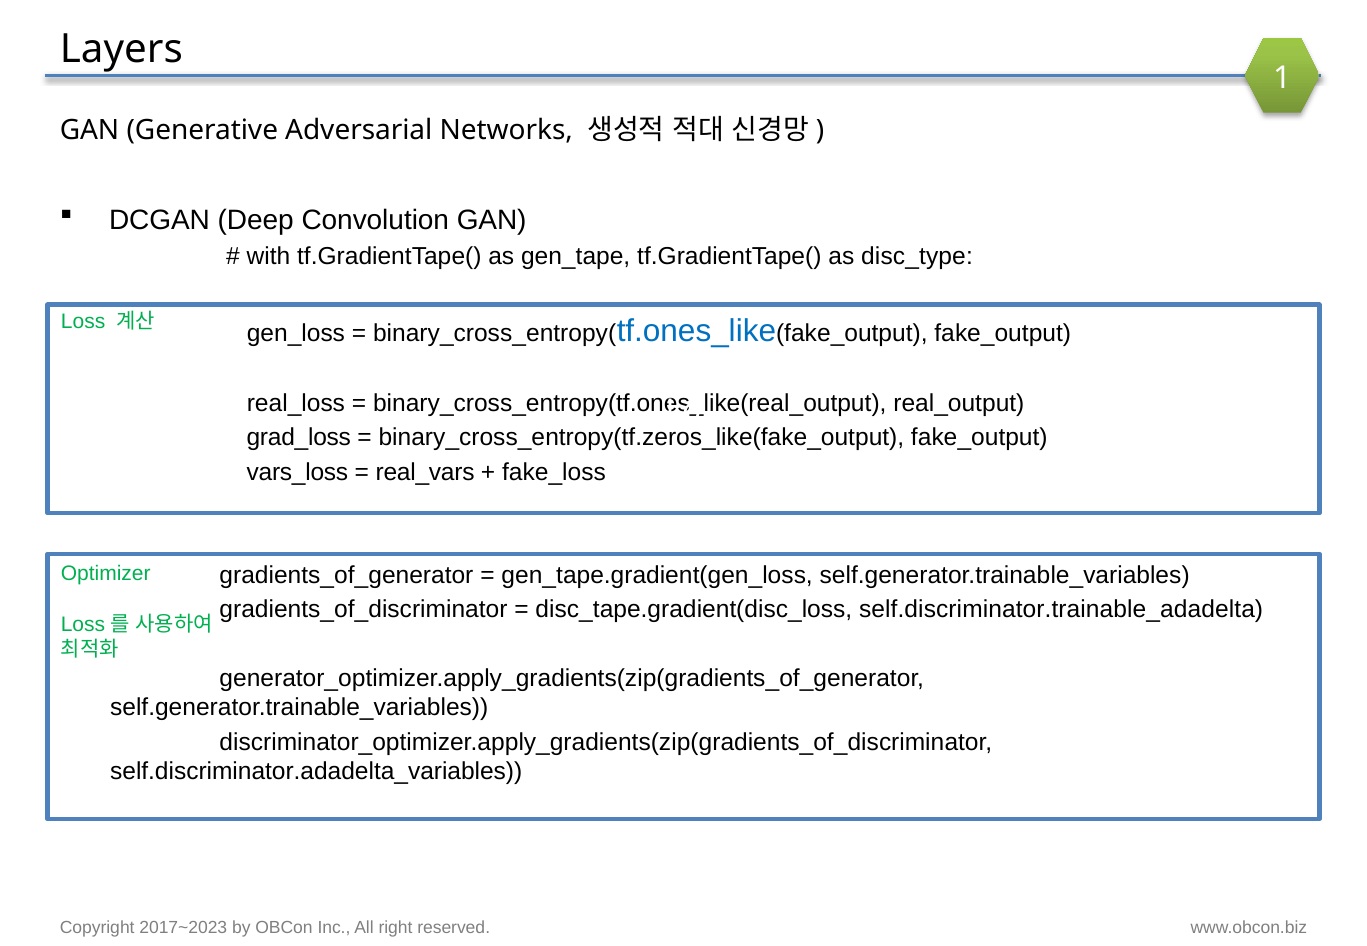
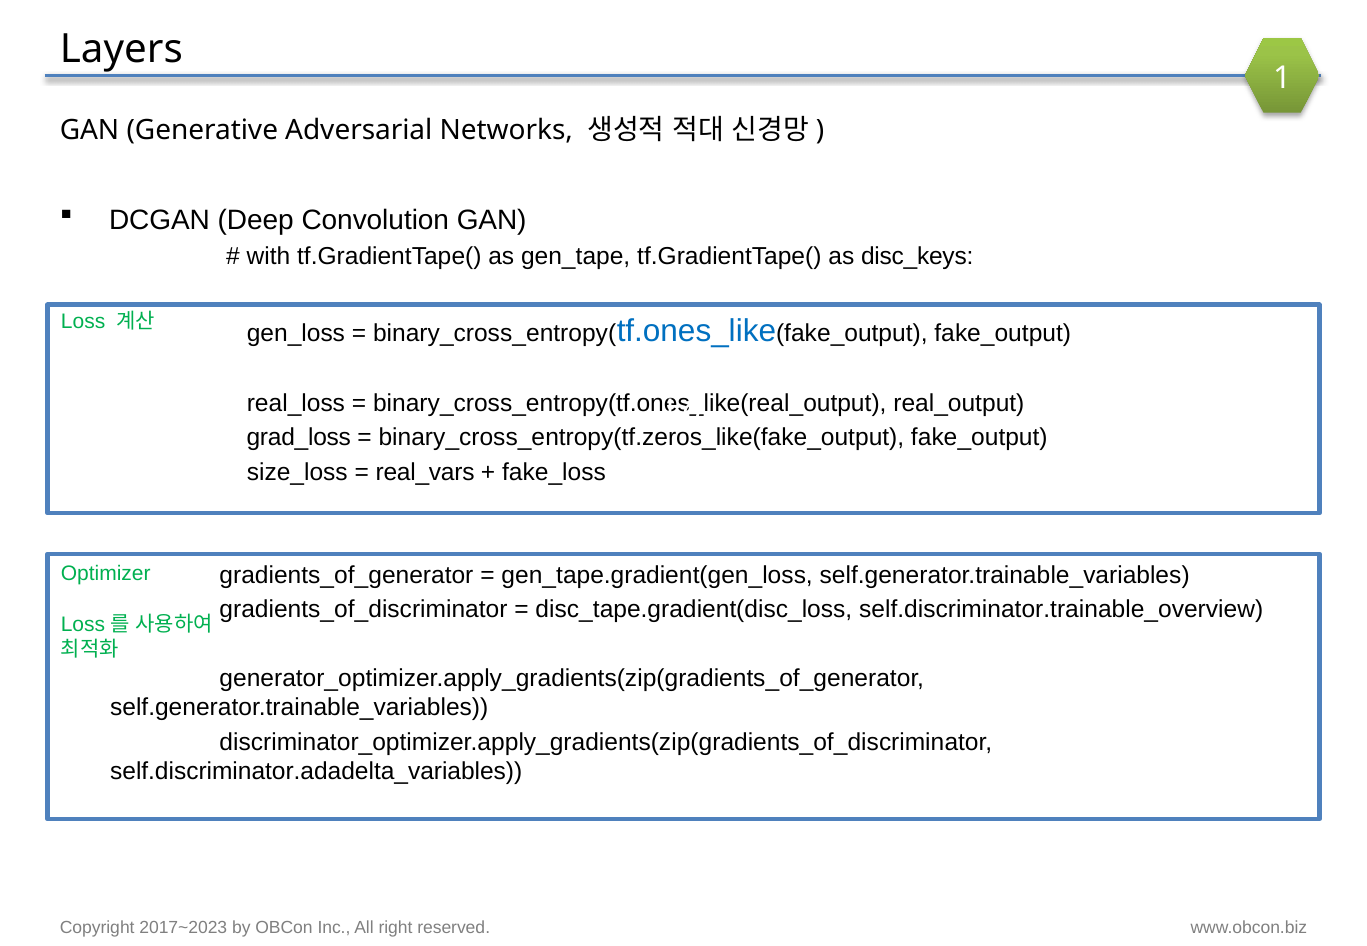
disc_type: disc_type -> disc_keys (917, 256)
vars_loss: vars_loss -> size_loss (297, 472)
self.discriminator.trainable_adadelta: self.discriminator.trainable_adadelta -> self.discriminator.trainable_overview (1061, 610)
